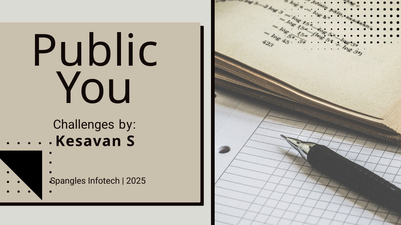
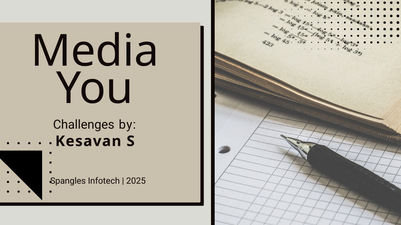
Public: Public -> Media (95, 52)
